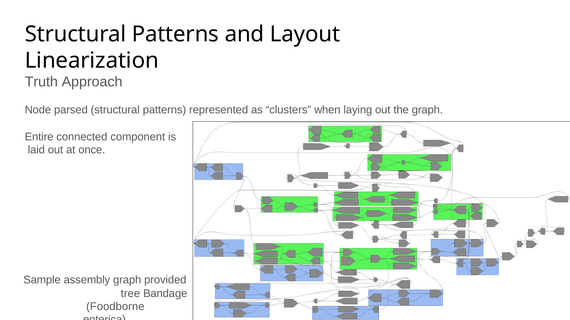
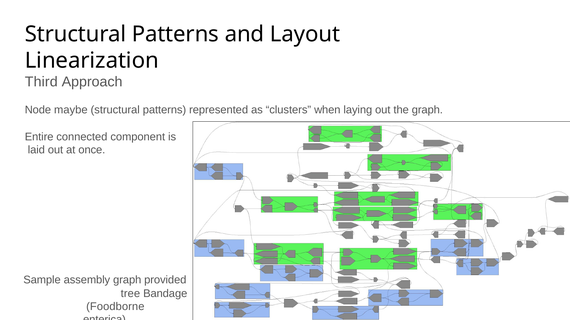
Truth: Truth -> Third (41, 82)
parsed: parsed -> maybe (71, 110)
